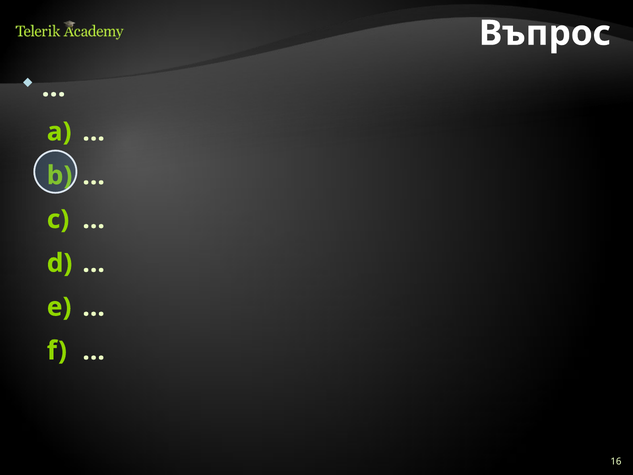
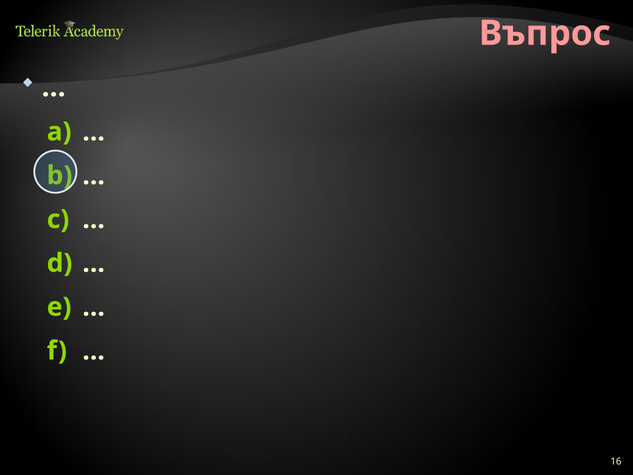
Въпрос colour: white -> pink (545, 33)
